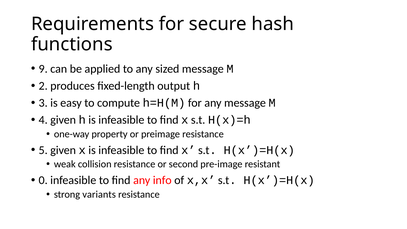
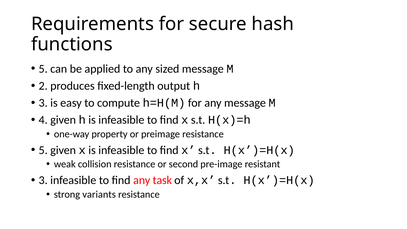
9: 9 -> 5 (43, 69)
0: 0 -> 3 (43, 180)
info: info -> task (162, 180)
